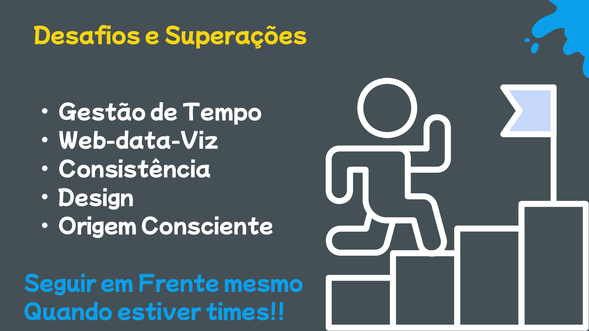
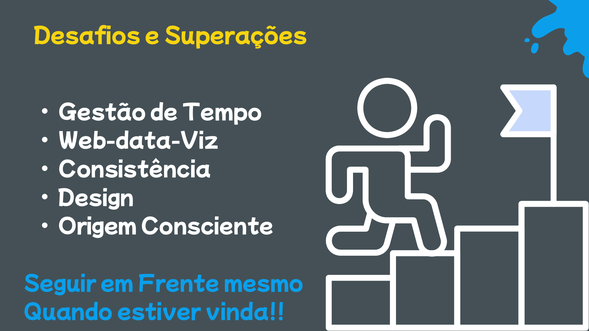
times: times -> vinda (245, 312)
